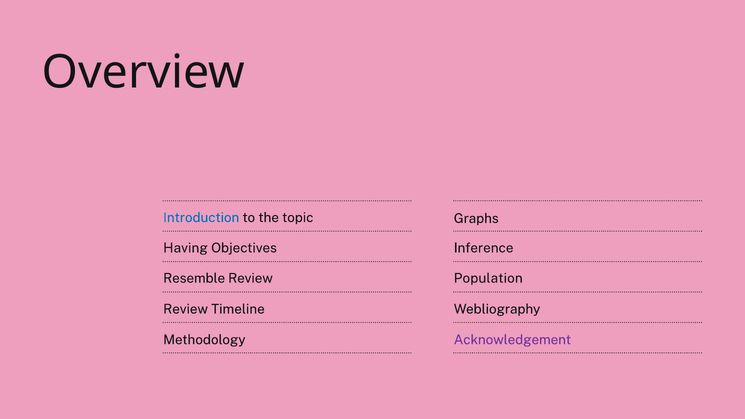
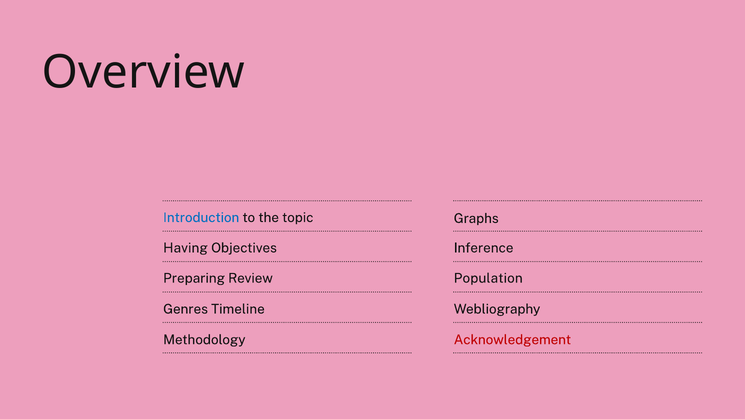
Resemble: Resemble -> Preparing (194, 278)
Review: Review -> Genres (186, 309)
Acknowledgement colour: purple -> red (512, 340)
